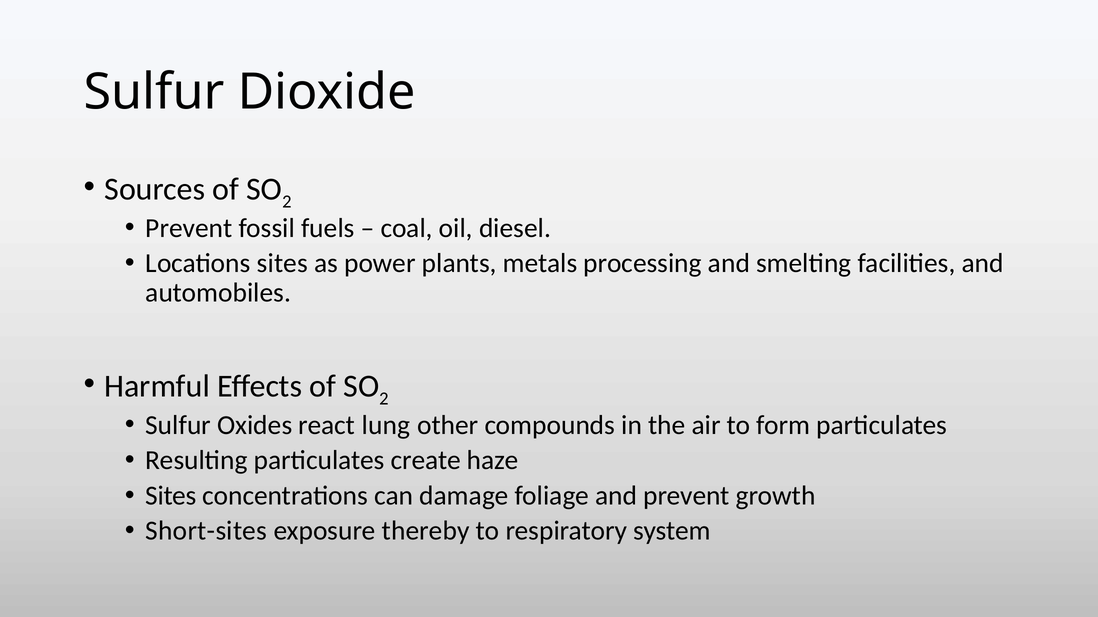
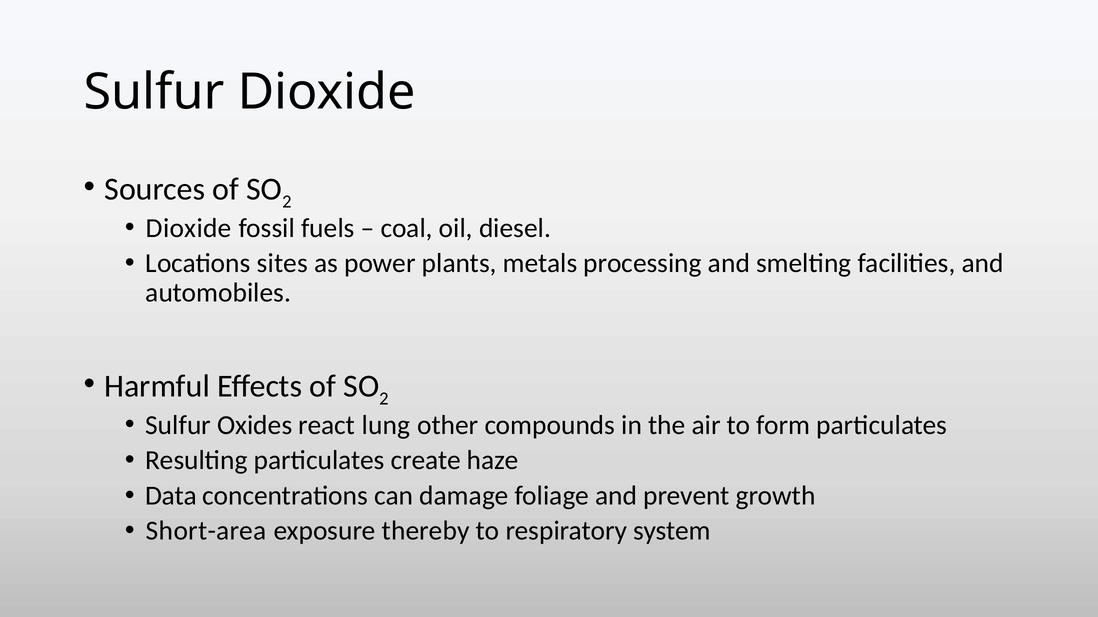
Prevent: Prevent -> Dioxide (189, 228)
Sites: Sites -> Data (171, 496)
Short-sites: Short-sites -> Short-area (206, 531)
